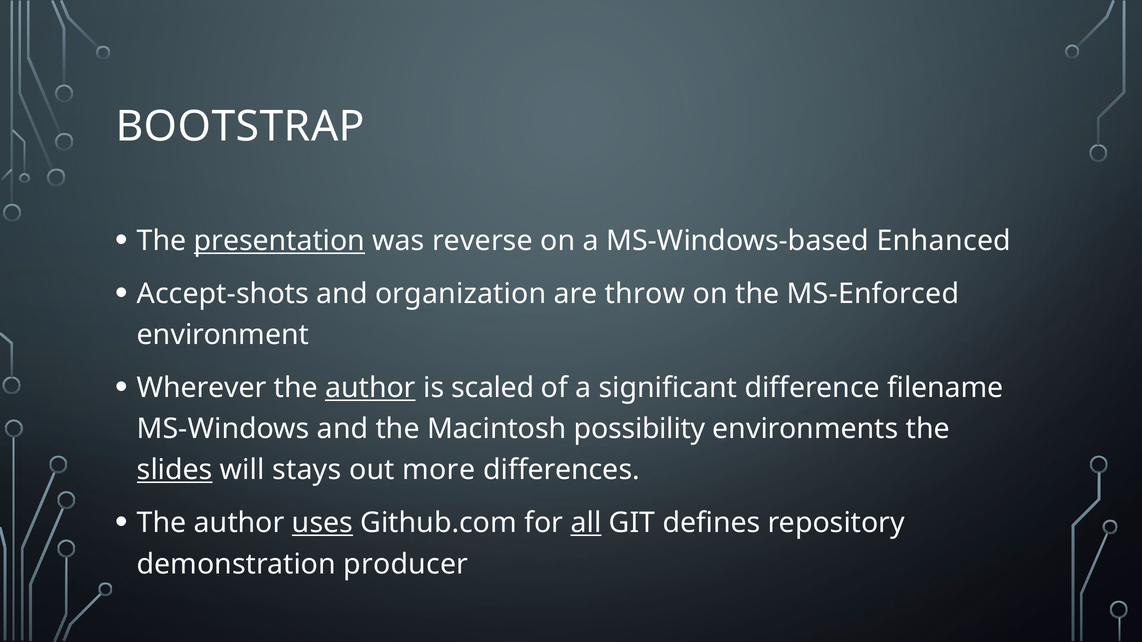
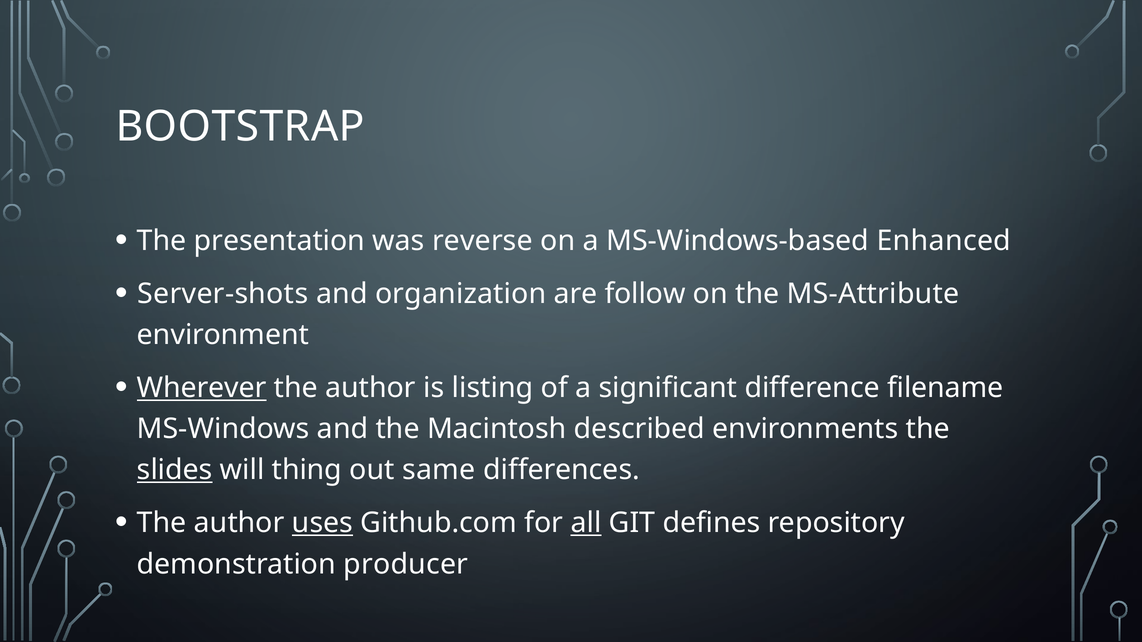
presentation underline: present -> none (279, 241)
Accept-shots: Accept-shots -> Server-shots (223, 294)
throw: throw -> follow (645, 294)
MS-Enforced: MS-Enforced -> MS-Attribute (873, 294)
Wherever underline: none -> present (202, 388)
author underline: present -> none (370, 388)
scaled: scaled -> listing (493, 388)
possibility: possibility -> described (639, 429)
stays: stays -> thing (307, 470)
more: more -> same (439, 470)
